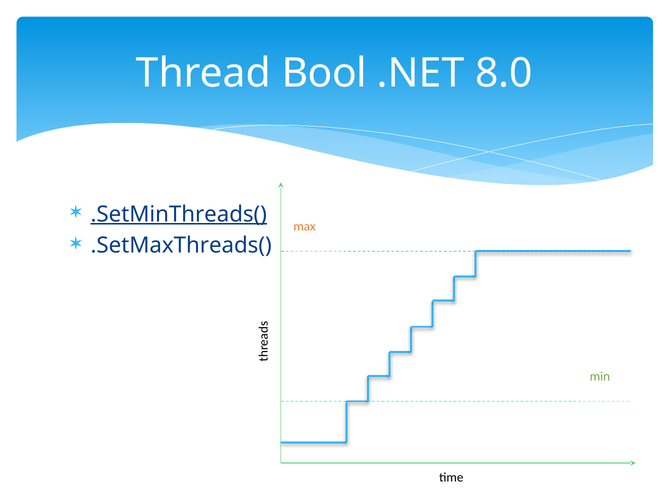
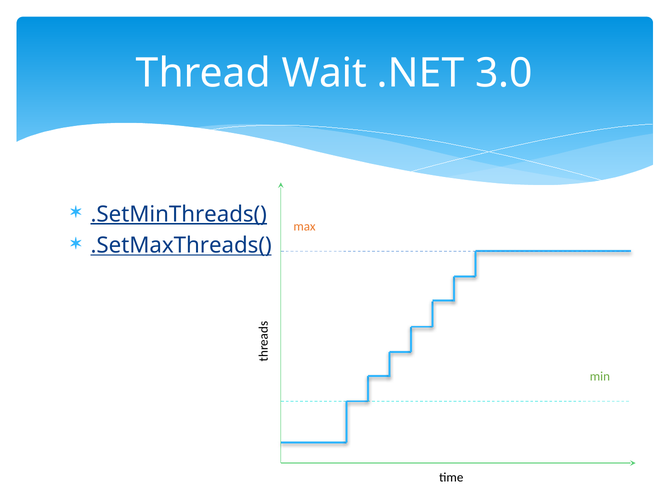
Bool: Bool -> Wait (324, 73)
8.0: 8.0 -> 3.0 (504, 73)
.SetMaxThreads( underline: none -> present (181, 245)
